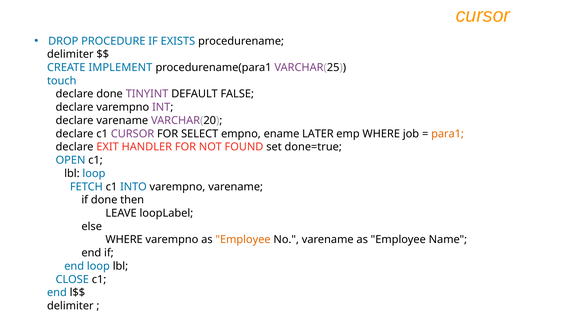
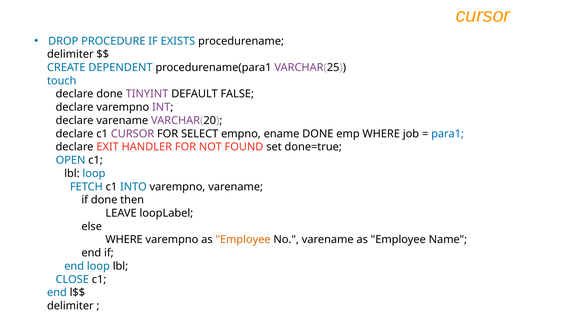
IMPLEMENT: IMPLEMENT -> DEPENDENT (120, 67)
ename LATER: LATER -> DONE (318, 134)
para1 colour: orange -> blue (448, 134)
